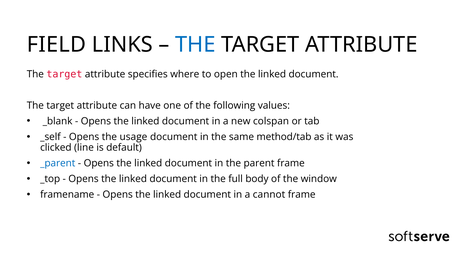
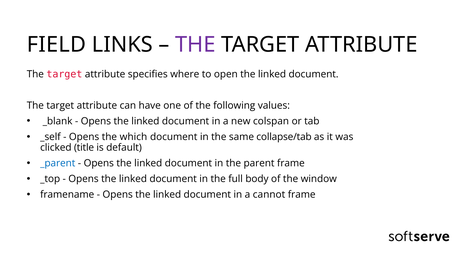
THE colour: blue -> purple (195, 45)
usage: usage -> which (133, 137)
method/tab: method/tab -> collapse/tab (284, 137)
line: line -> title (84, 147)
